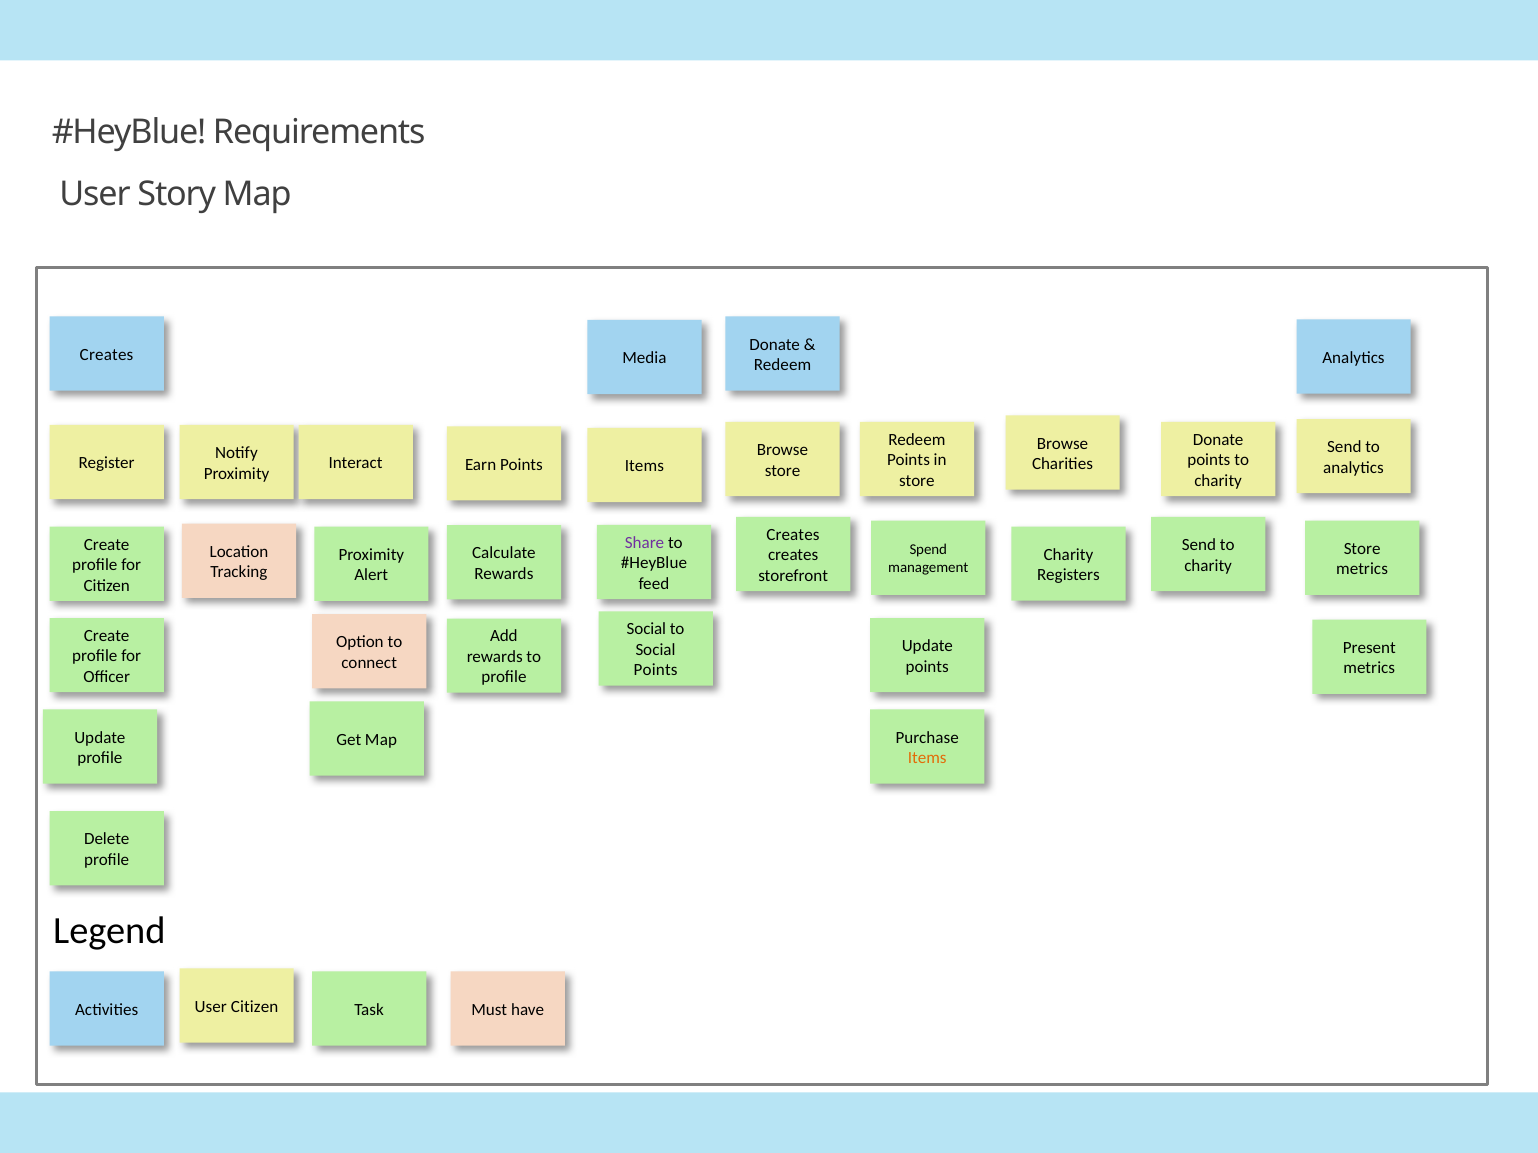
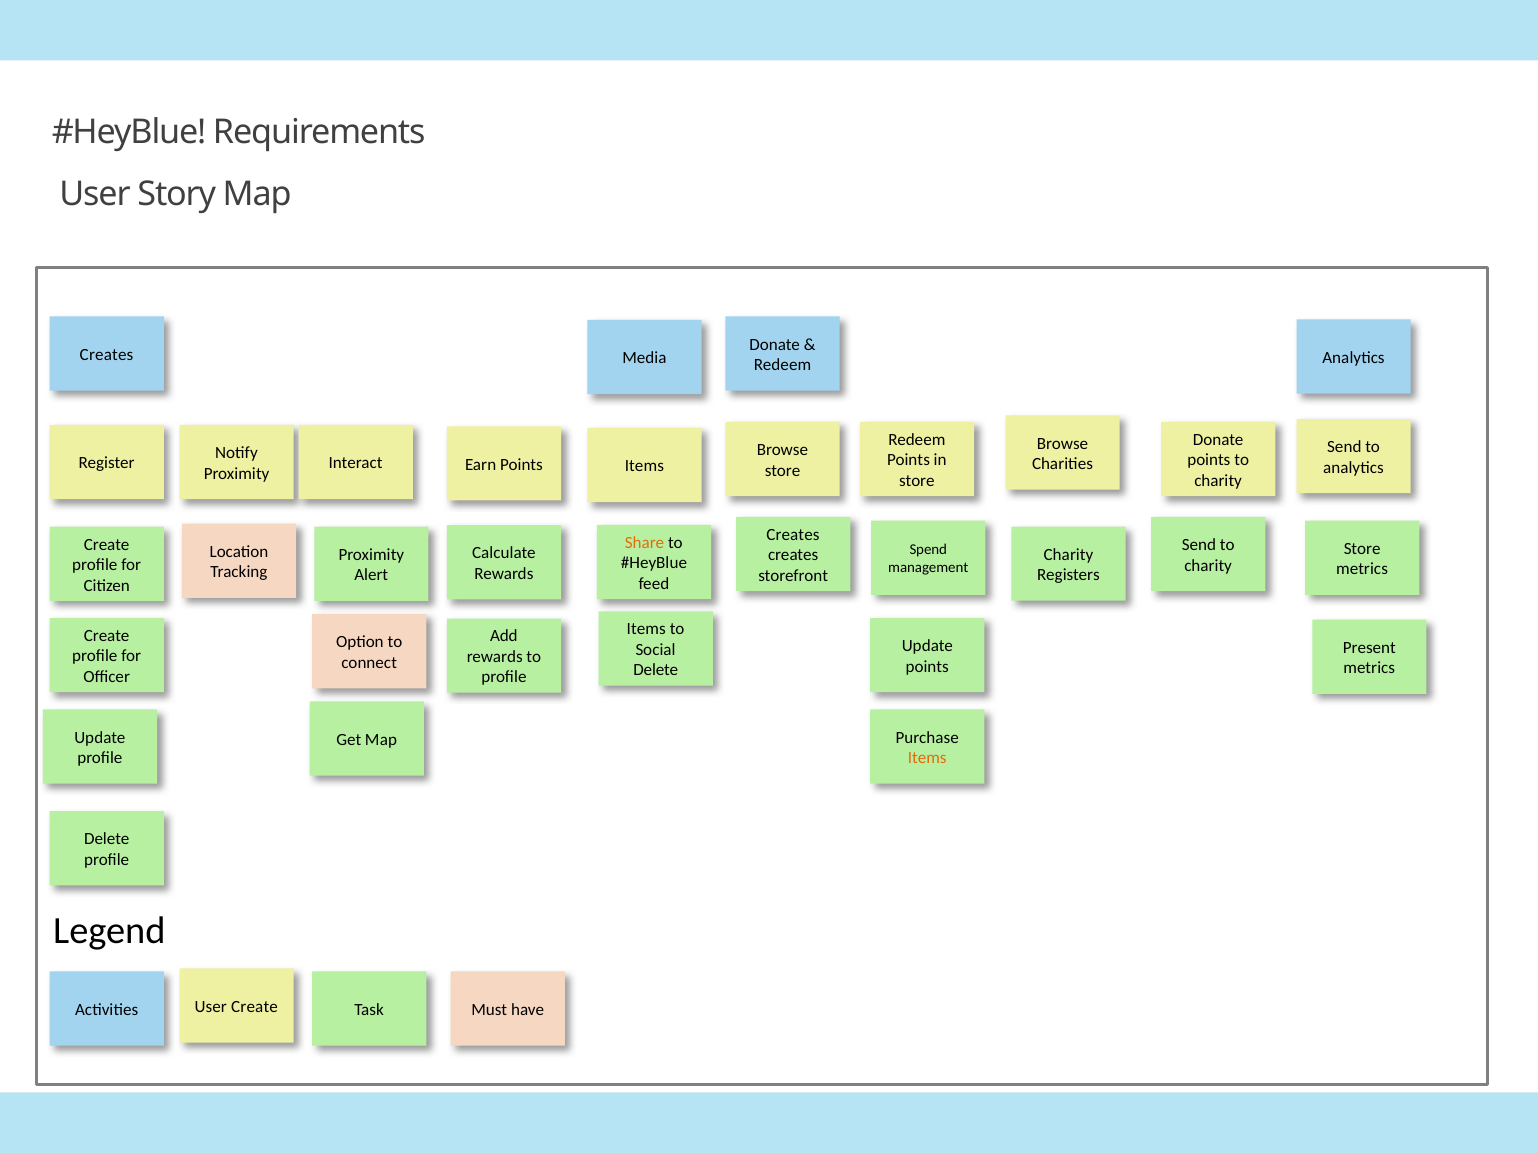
Share colour: purple -> orange (645, 543)
Social: Social -> Items (646, 630)
Points: Points -> Delete (656, 671)
User Citizen: Citizen -> Create (255, 1007)
